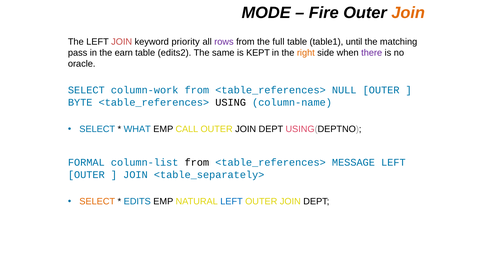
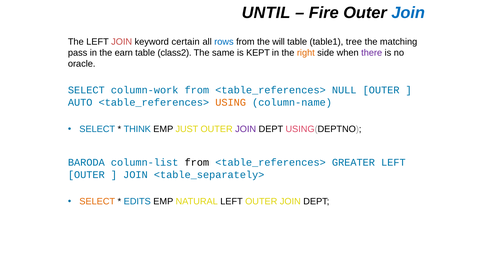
MODE: MODE -> UNTIL (266, 13)
Join colour: orange -> blue (408, 13)
priority: priority -> certain (186, 42)
rows colour: purple -> blue (224, 42)
full: full -> will (279, 42)
until: until -> tree (354, 42)
edits2: edits2 -> class2 (175, 53)
BYTE: BYTE -> AUTO (80, 102)
USING colour: black -> orange (231, 102)
WHAT: WHAT -> THINK (137, 129)
CALL: CALL -> JUST (187, 129)
JOIN colour: black -> purple (246, 129)
FORMAL: FORMAL -> BARODA (86, 162)
MESSAGE: MESSAGE -> GREATER (353, 162)
LEFT colour: blue -> black (232, 201)
